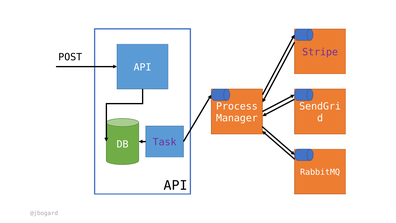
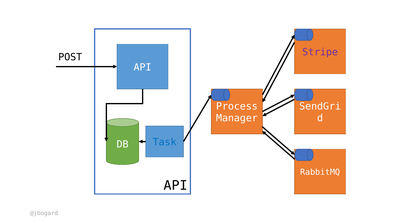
Task colour: purple -> blue (165, 142)
